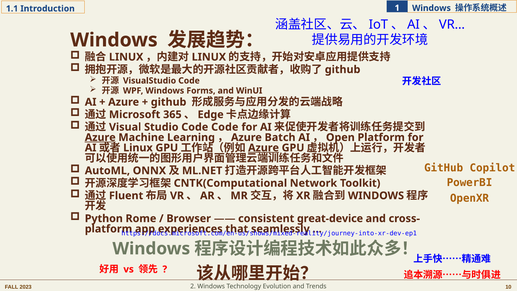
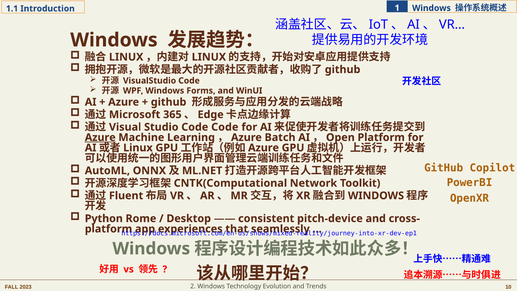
Azure underline: present -> none (264, 148)
Browser: Browser -> Desktop (189, 218)
great-device: great-device -> pitch-device (330, 218)
